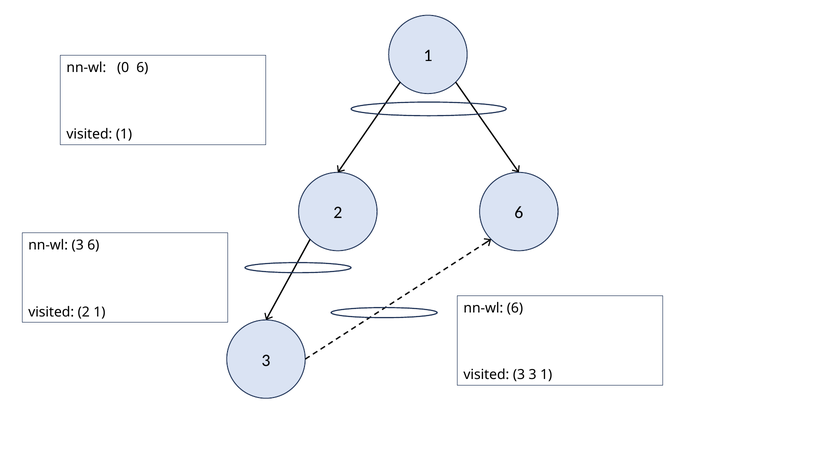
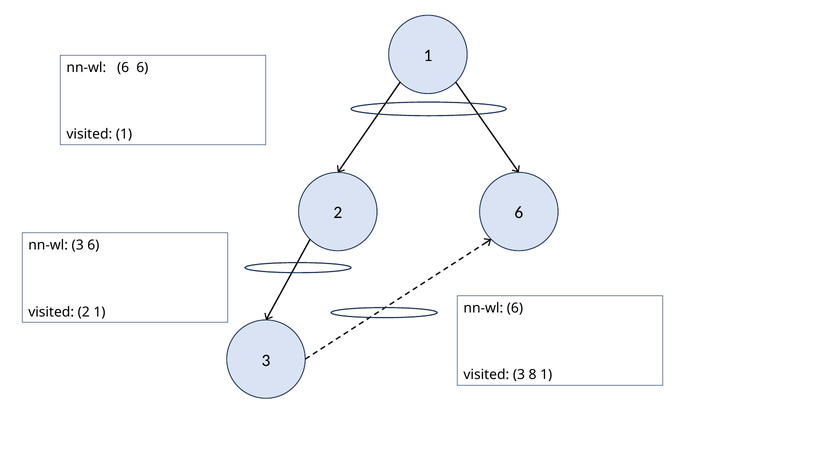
0: 0 -> 6 (123, 68)
3 3: 3 -> 8 (533, 375)
